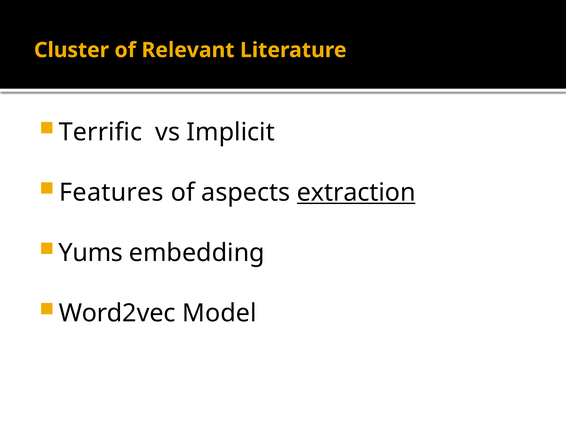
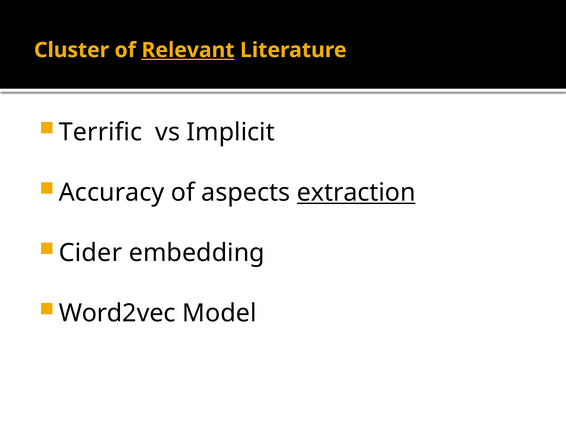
Relevant underline: none -> present (188, 50)
Features: Features -> Accuracy (112, 193)
Yums: Yums -> Cider (90, 253)
